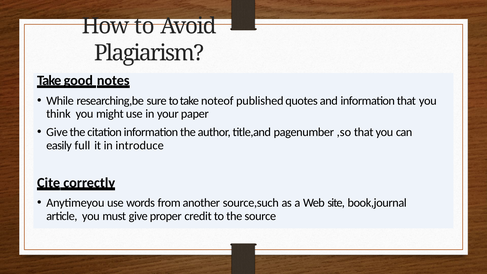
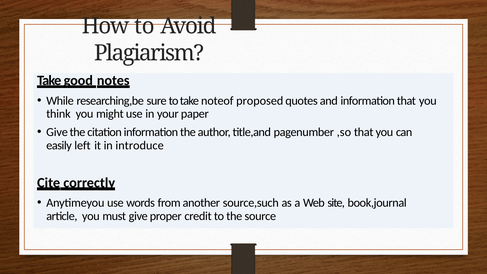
published: published -> proposed (260, 101)
full: full -> left (82, 145)
